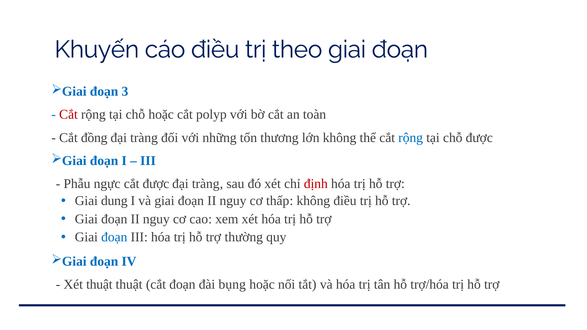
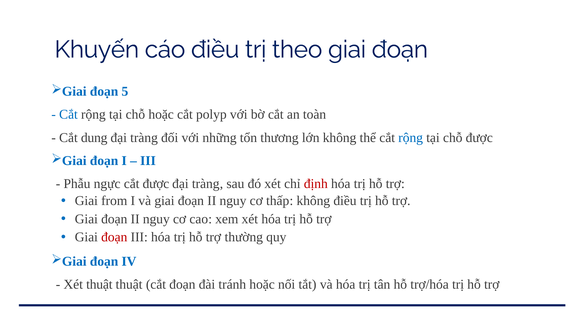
3: 3 -> 5 (125, 92)
Cắt colour: red -> blue (68, 115)
đồng: đồng -> dung (94, 138)
dung: dung -> from (114, 201)
đoạn colour: blue -> red (114, 237)
bụng: bụng -> tránh (232, 285)
